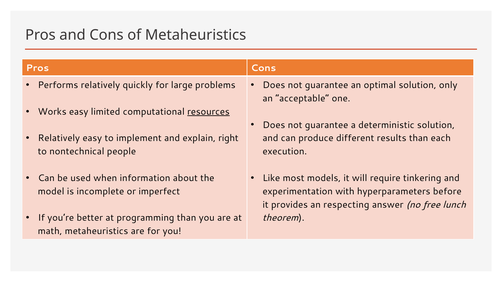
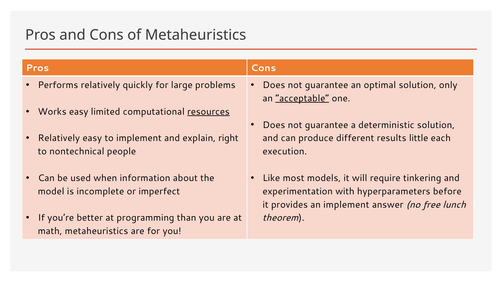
acceptable underline: none -> present (302, 99)
results than: than -> little (419, 138)
an respecting: respecting -> implement (346, 205)
